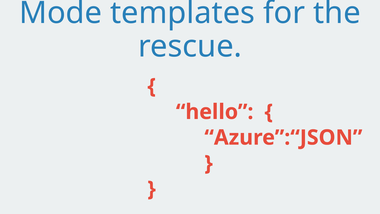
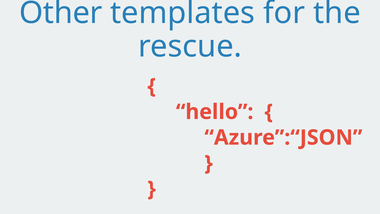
Mode: Mode -> Other (61, 13)
